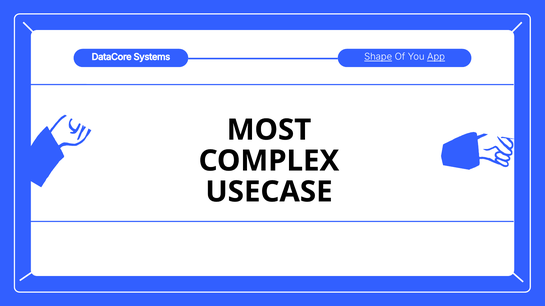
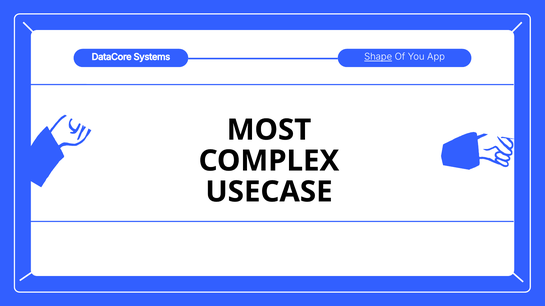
App underline: present -> none (436, 57)
